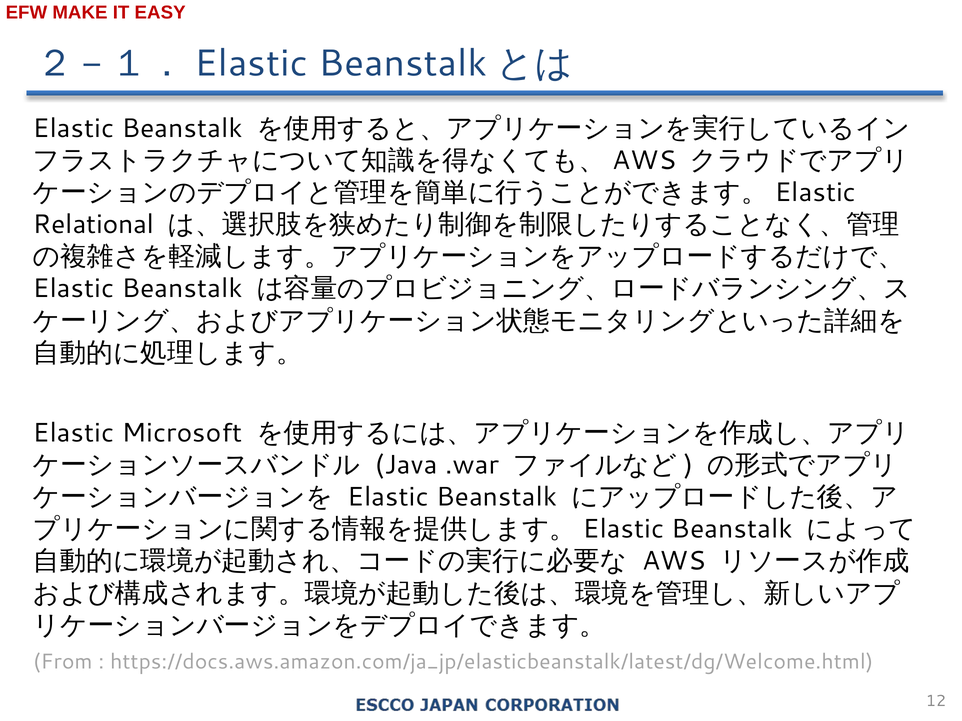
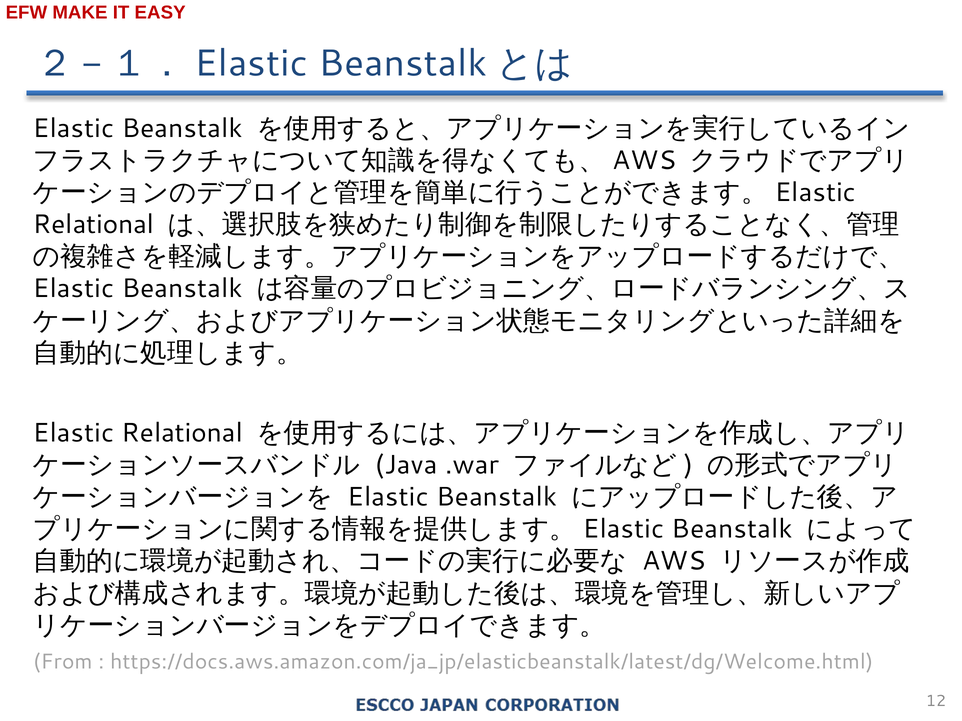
Microsoft: Microsoft -> Relational (182, 433)
